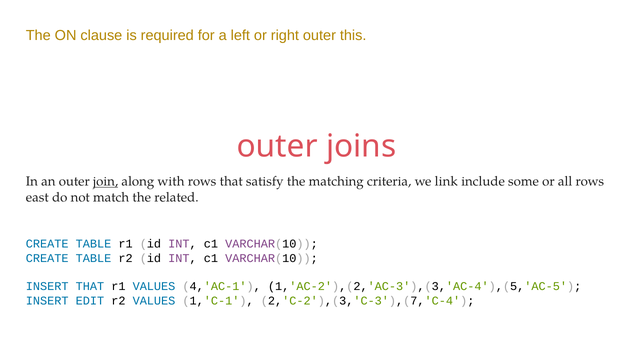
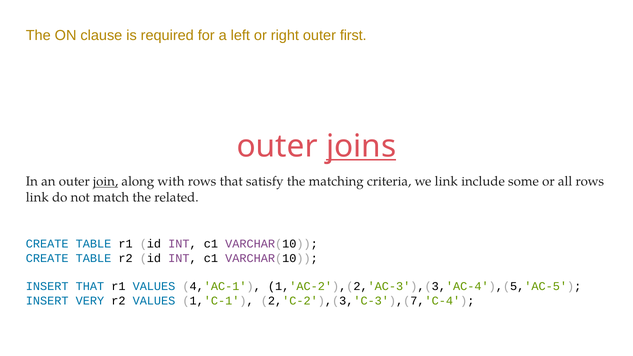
this: this -> first (353, 35)
joins underline: none -> present (361, 146)
east: east -> link (37, 197)
EDIT: EDIT -> VERY (90, 301)
